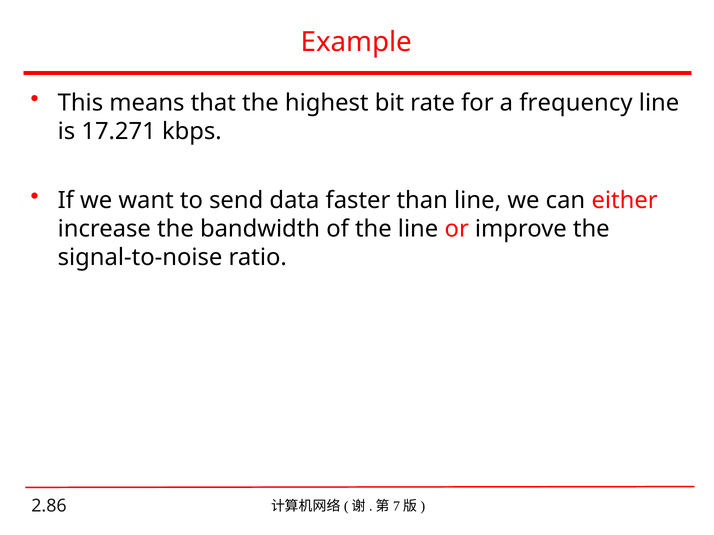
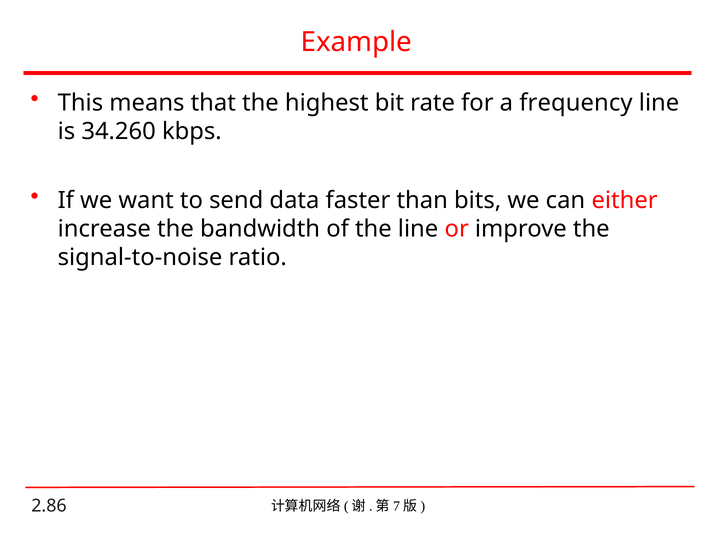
17.271: 17.271 -> 34.260 (119, 131)
than line: line -> bits (478, 200)
